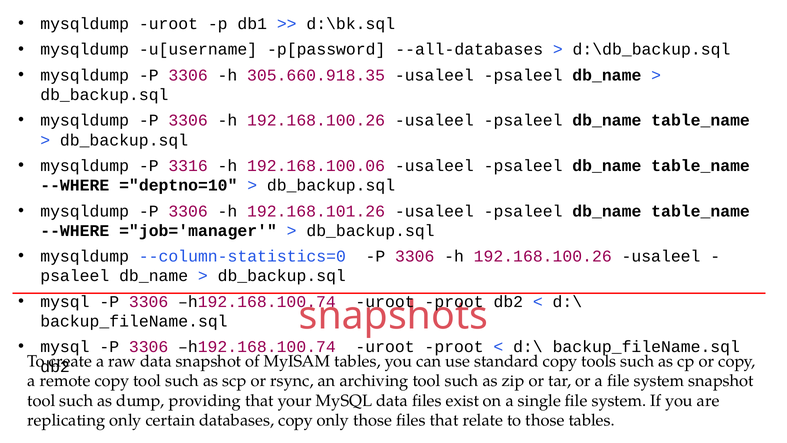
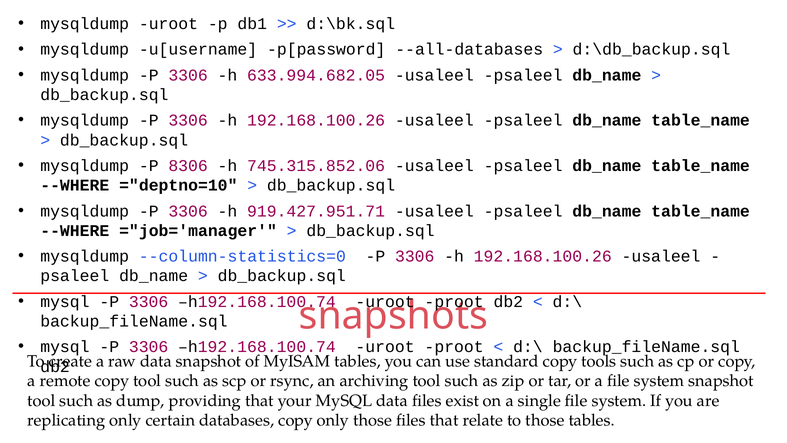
305.660.918.35: 305.660.918.35 -> 633.994.682.05 (316, 75)
3316: 3316 -> 8306 (188, 166)
192.168.100.06: 192.168.100.06 -> 745.315.852.06 (316, 166)
192.168.101.26: 192.168.101.26 -> 919.427.951.71 (316, 211)
